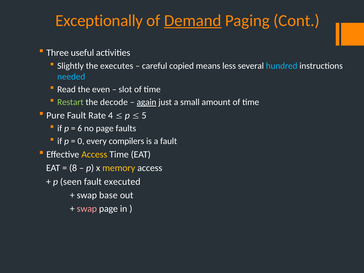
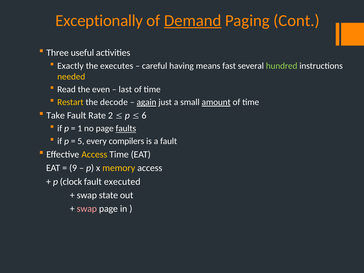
Slightly: Slightly -> Exactly (70, 66)
copied: copied -> having (182, 66)
less: less -> fast (229, 66)
hundred colour: light blue -> light green (282, 66)
needed colour: light blue -> yellow (71, 77)
slot: slot -> last (125, 89)
Restart colour: light green -> yellow (70, 102)
amount underline: none -> present (216, 102)
Pure: Pure -> Take (56, 115)
4: 4 -> 2 (110, 115)
5: 5 -> 6 (144, 115)
6: 6 -> 1 (80, 128)
faults underline: none -> present (126, 128)
0: 0 -> 5 (81, 141)
8: 8 -> 9 (73, 168)
seen: seen -> clock (71, 182)
base: base -> state (108, 195)
